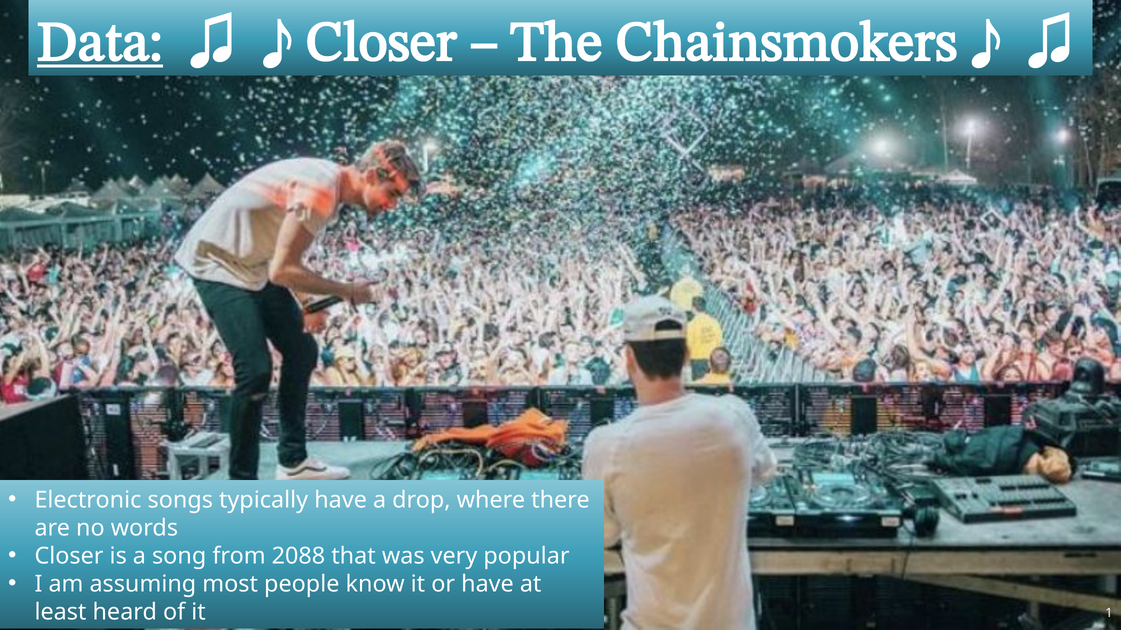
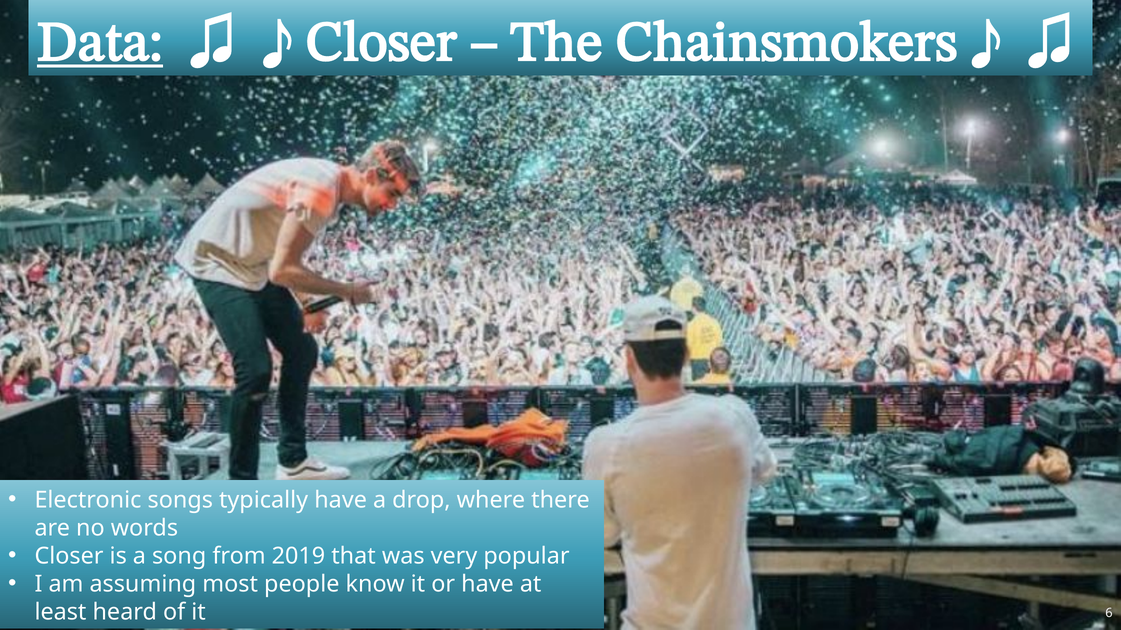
2088: 2088 -> 2019 (298, 556)
1: 1 -> 6 (1109, 614)
